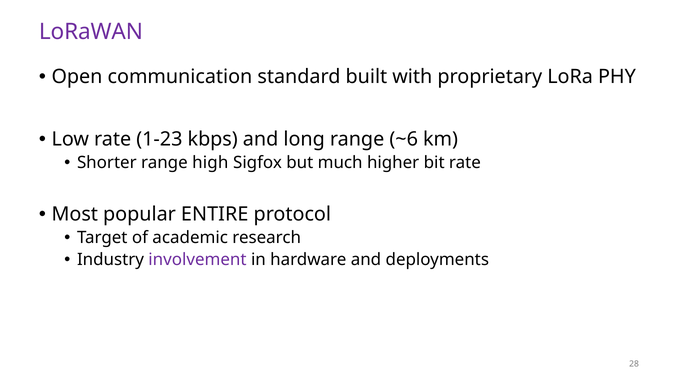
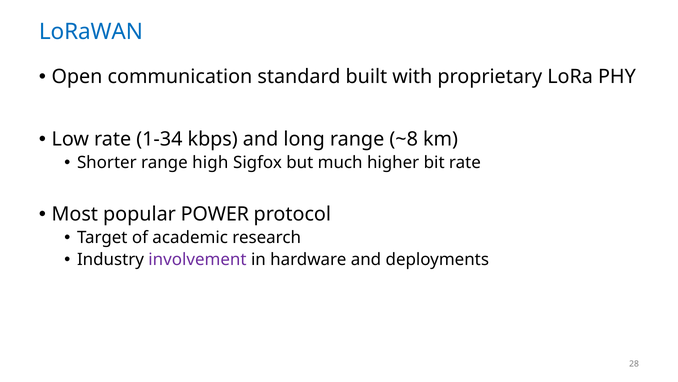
LoRaWAN colour: purple -> blue (91, 32)
1-23: 1-23 -> 1-34 (159, 139)
~6: ~6 -> ~8 (404, 139)
ENTIRE: ENTIRE -> POWER (215, 214)
